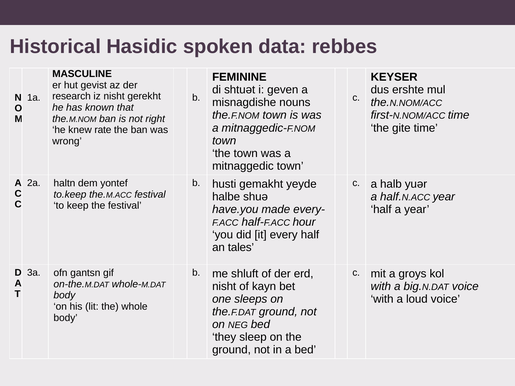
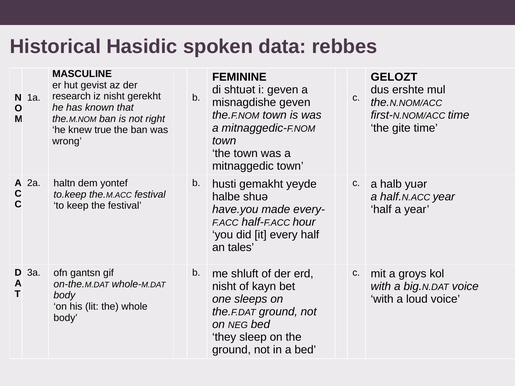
KEYSER: KEYSER -> GELOZT (394, 77)
misnagdishe nouns: nouns -> geven (295, 103)
rate: rate -> true (103, 130)
